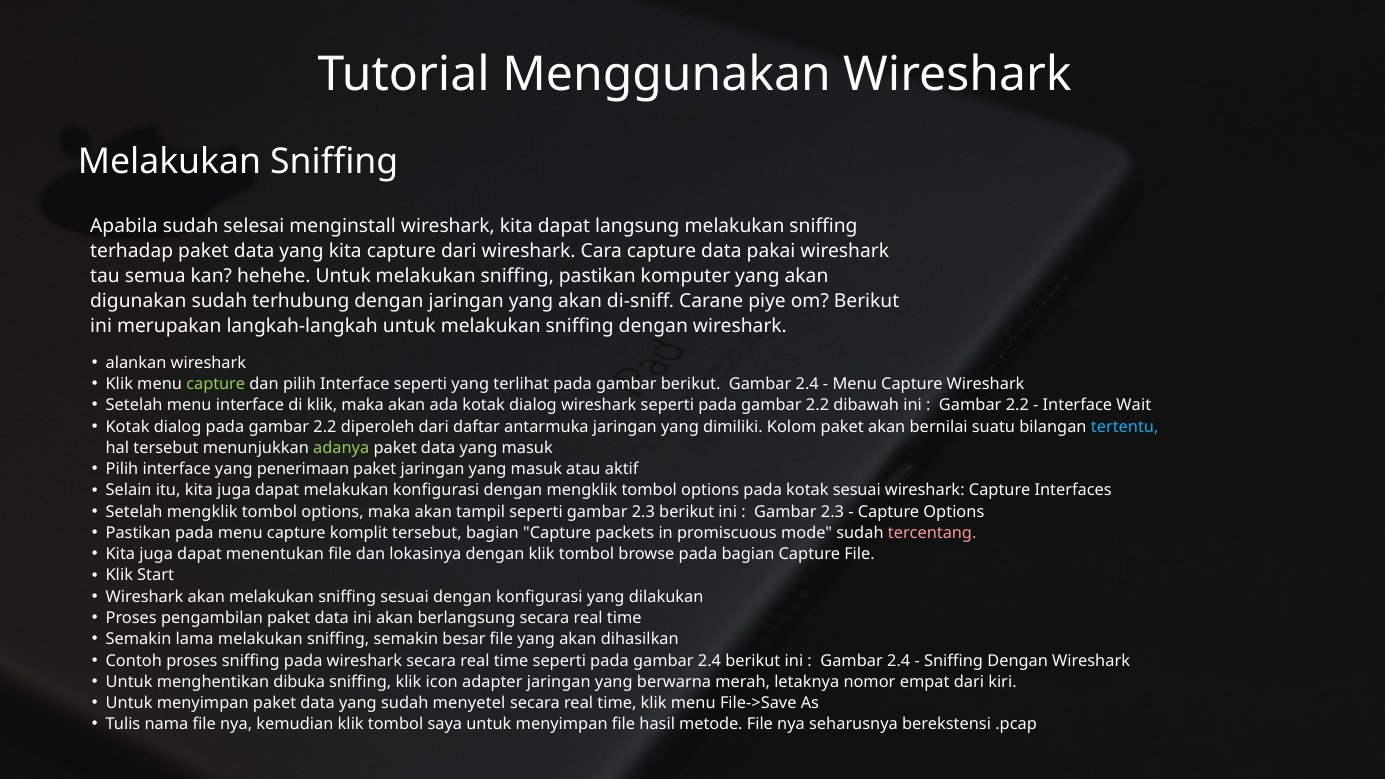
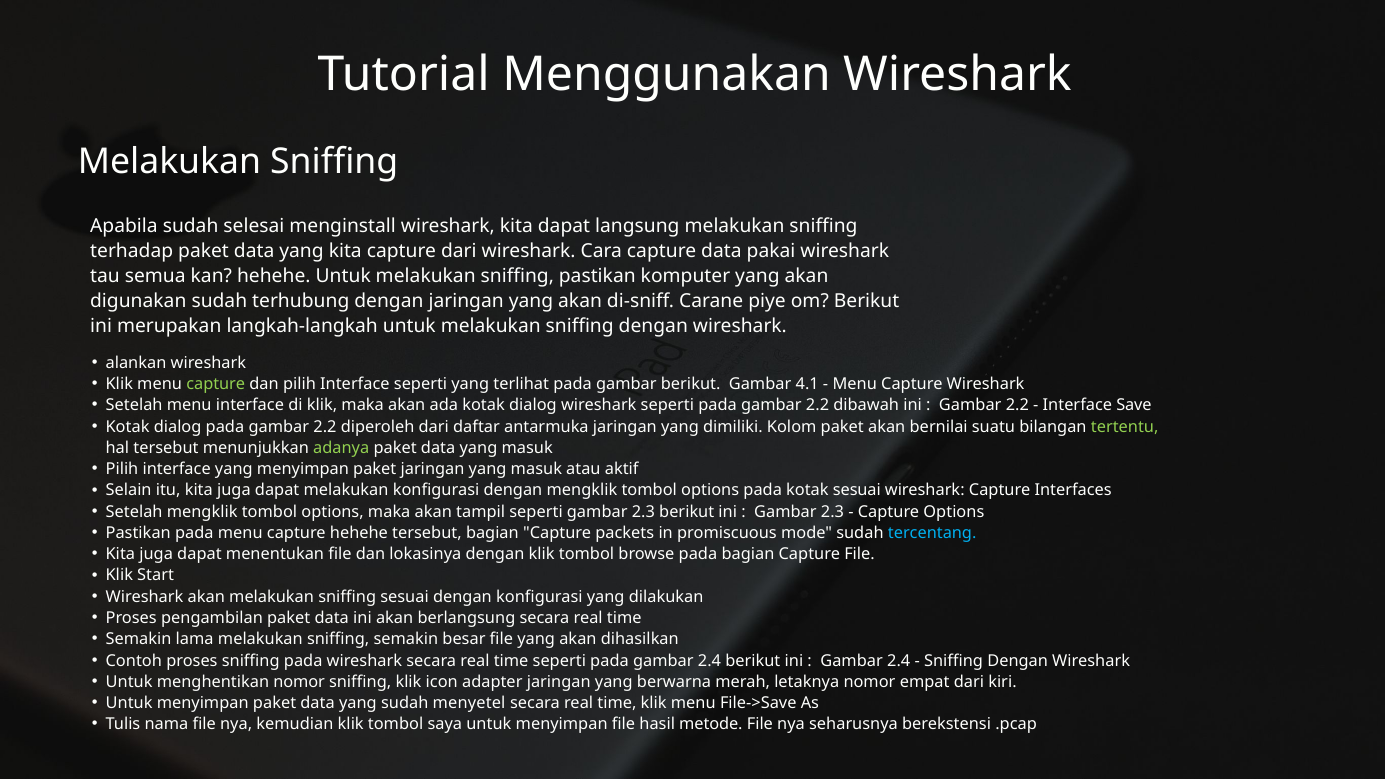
berikut Gambar 2.4: 2.4 -> 4.1 (807, 384)
Wait: Wait -> Save (1134, 405)
tertentu colour: light blue -> light green (1125, 427)
yang penerimaan: penerimaan -> menyimpan (303, 469)
capture komplit: komplit -> hehehe (359, 533)
tercentang colour: pink -> light blue (932, 533)
menghentikan dibuka: dibuka -> nomor (299, 682)
